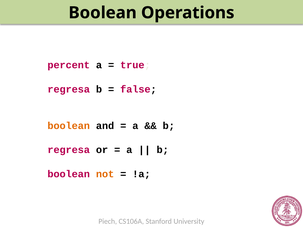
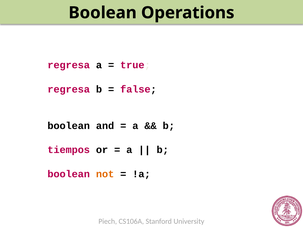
percent: percent -> regresa (69, 65)
boolean colour: orange -> black (69, 126)
regresa: regresa -> tiempos (69, 150)
